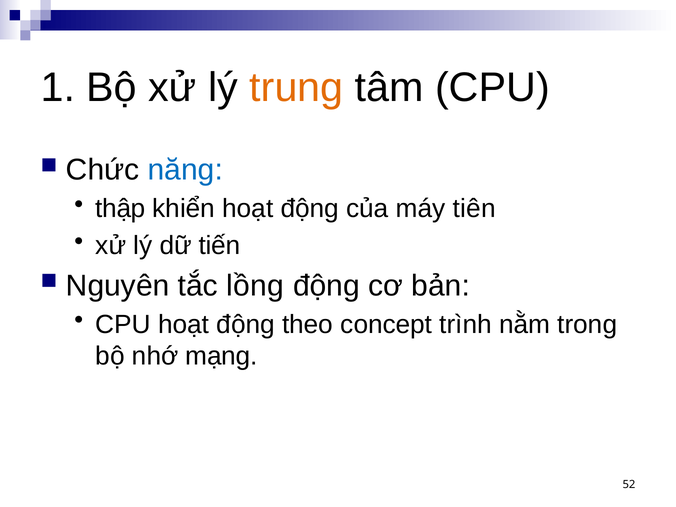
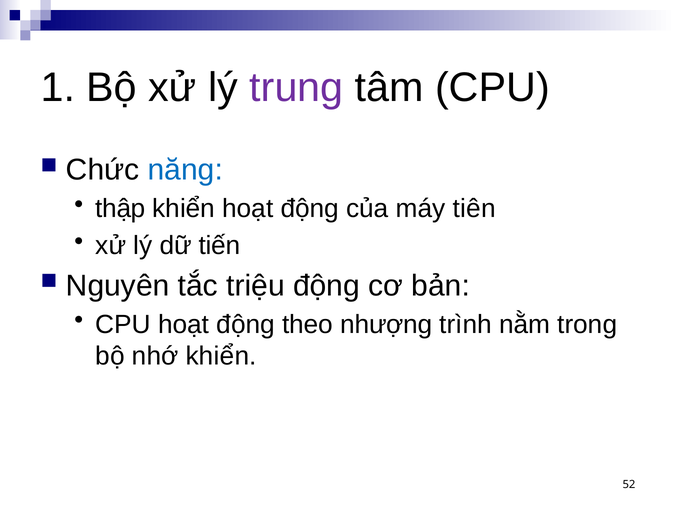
trung colour: orange -> purple (296, 87)
lồng: lồng -> triệu (255, 286)
concept: concept -> nhượng (386, 325)
nhớ mạng: mạng -> khiển (221, 356)
